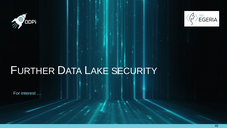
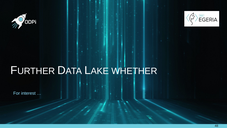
SECURITY: SECURITY -> WHETHER (134, 71)
